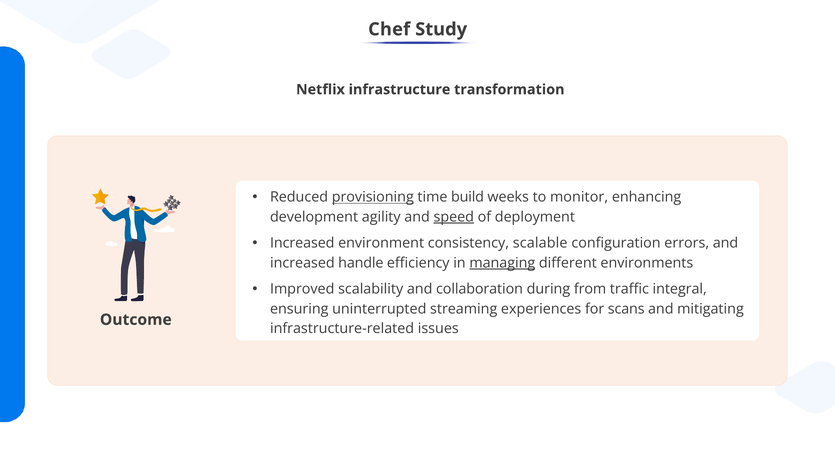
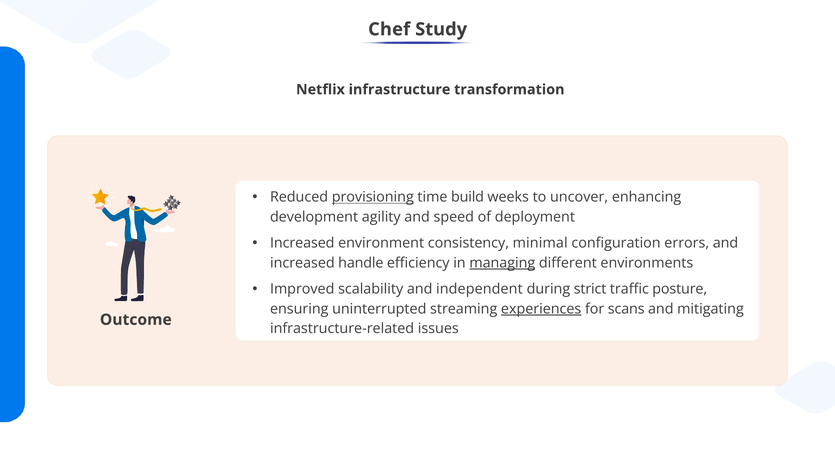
monitor: monitor -> uncover (579, 197)
speed underline: present -> none (454, 217)
scalable: scalable -> minimal (540, 243)
collaboration: collaboration -> independent (479, 290)
from: from -> strict (590, 290)
integral: integral -> posture (680, 290)
experiences underline: none -> present (541, 309)
